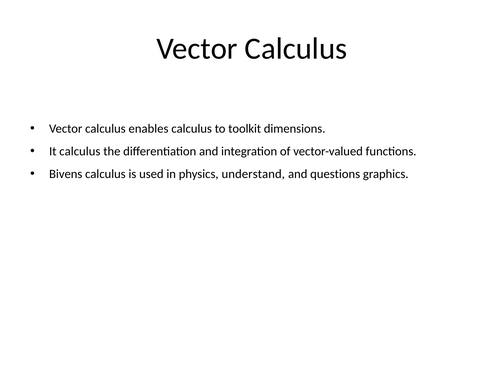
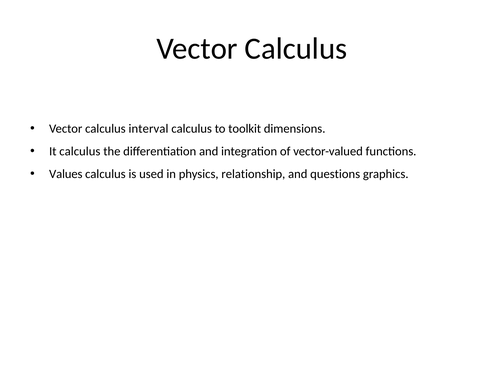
enables: enables -> interval (148, 129)
Bivens: Bivens -> Values (66, 174)
understand: understand -> relationship (253, 174)
